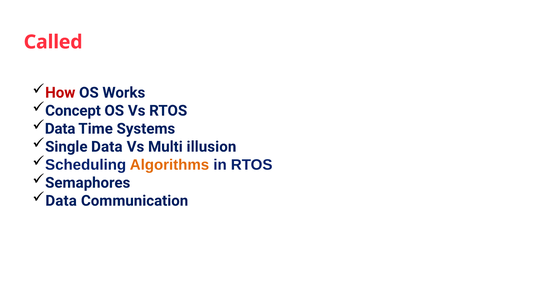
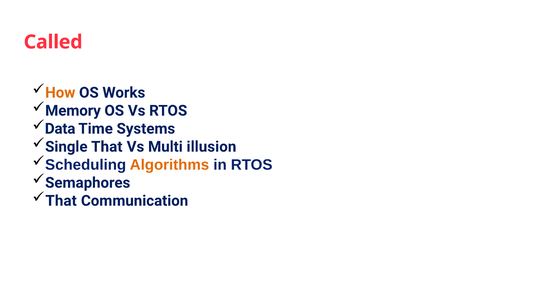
How colour: red -> orange (60, 93)
Concept: Concept -> Memory (73, 111)
Single Data: Data -> That (107, 147)
Data: Data -> That (61, 201)
